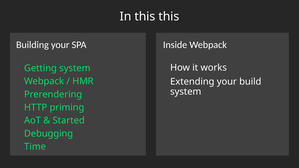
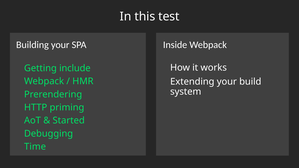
this this: this -> test (169, 17)
Getting system: system -> include (75, 68)
